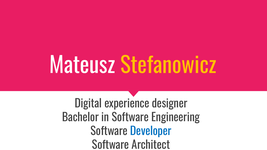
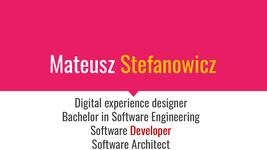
Developer colour: blue -> red (151, 131)
